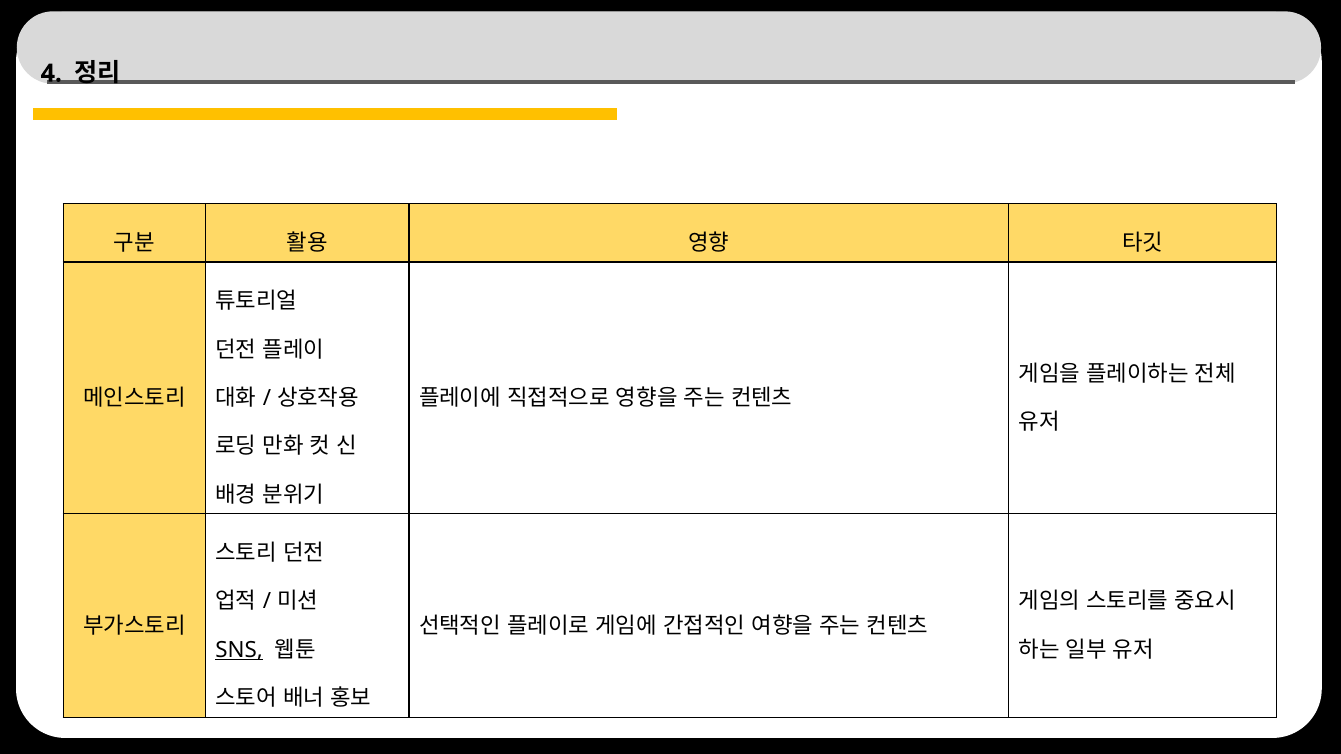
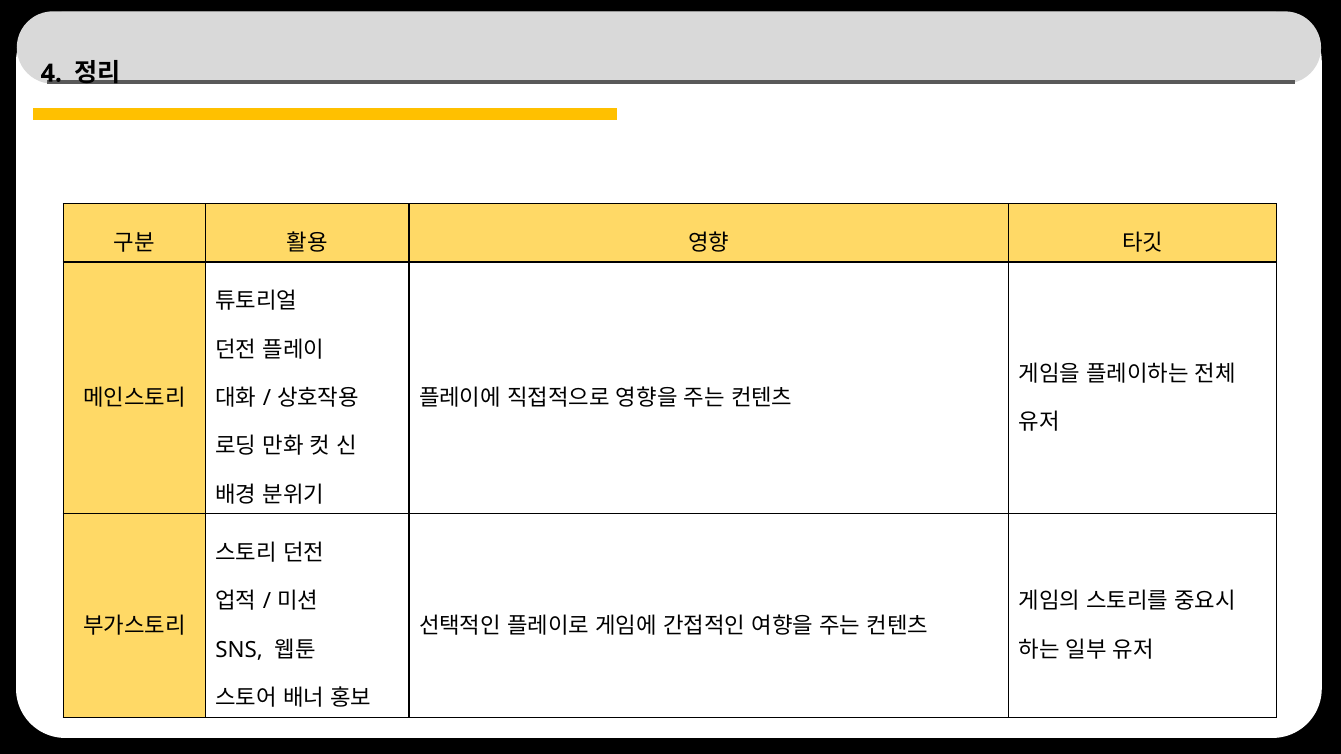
SNS underline: present -> none (239, 650)
